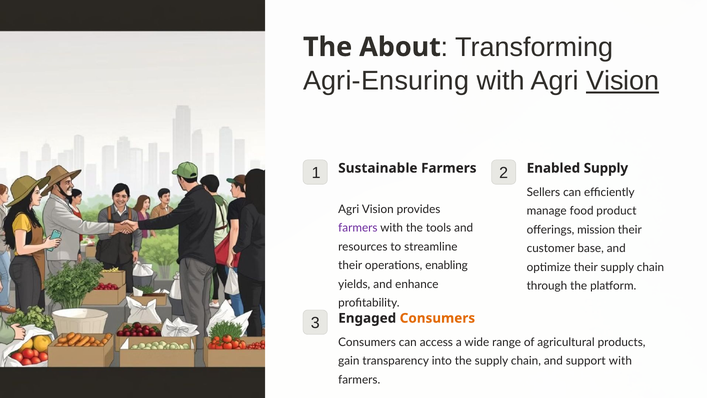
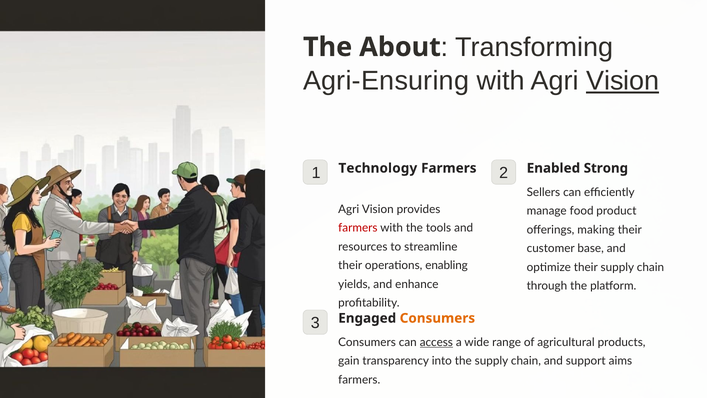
Sustainable: Sustainable -> Technology (378, 168)
Enabled Supply: Supply -> Strong (606, 168)
farmers colour: purple -> red (358, 228)
mission: mission -> making (596, 230)
access underline: none -> present (436, 342)
support with: with -> aims (620, 361)
